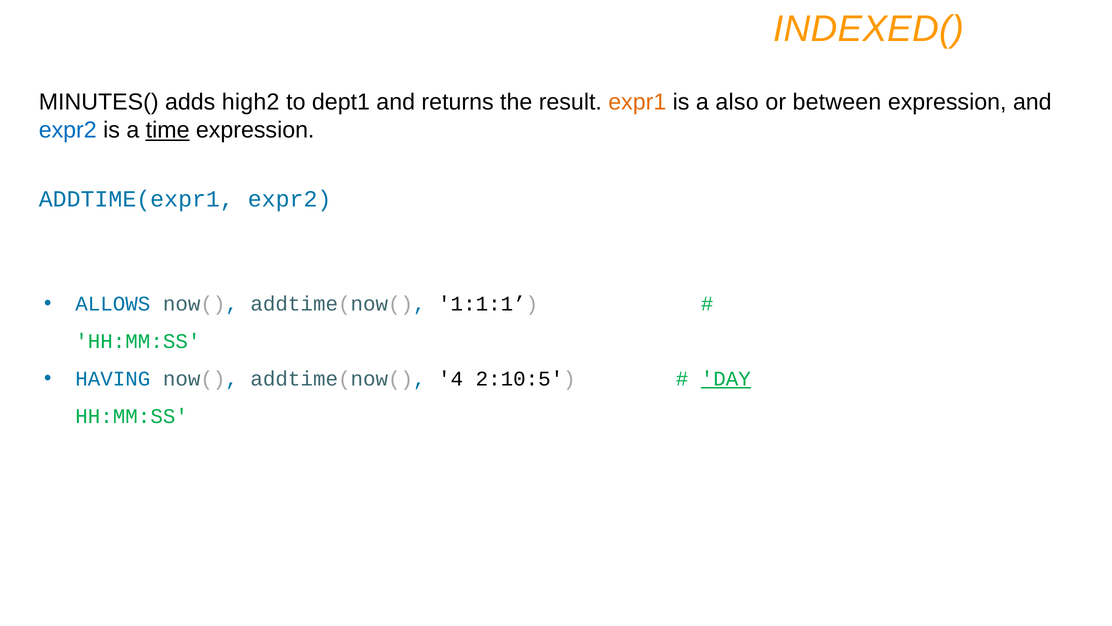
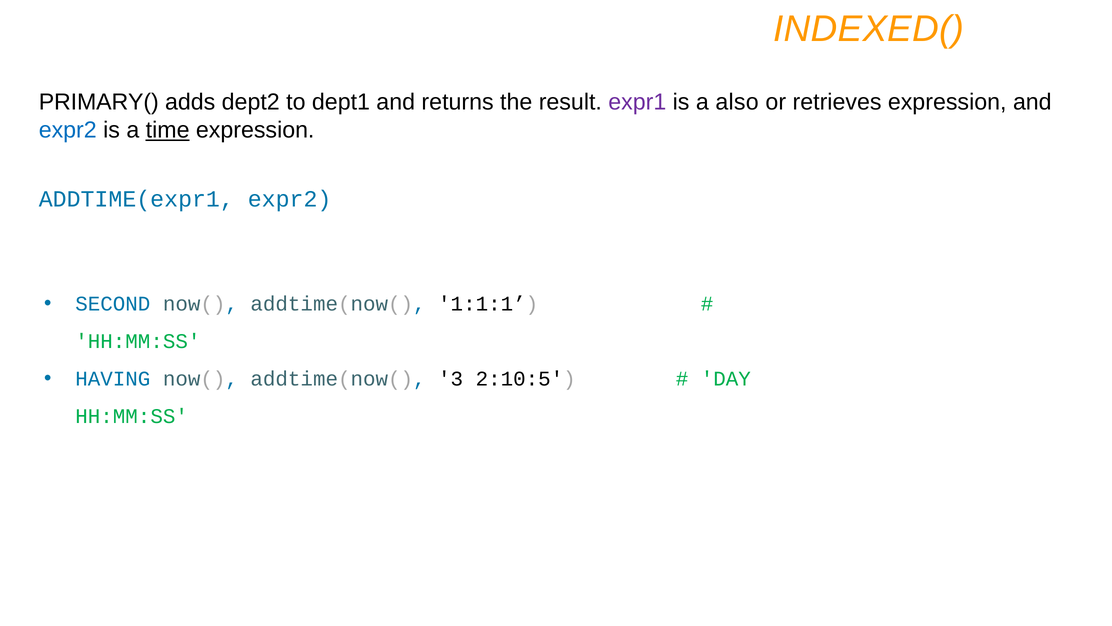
MINUTES(: MINUTES( -> PRIMARY( (99, 102)
high2: high2 -> dept2 (251, 102)
expr1 colour: orange -> purple (637, 102)
between: between -> retrieves (837, 102)
ALLOWS: ALLOWS -> SECOND (113, 304)
4: 4 -> 3 (451, 379)
DAY underline: present -> none (726, 379)
